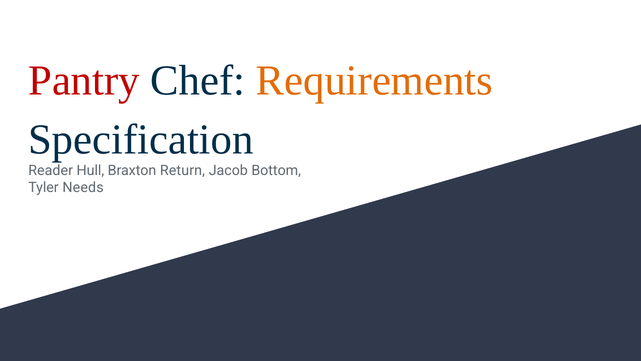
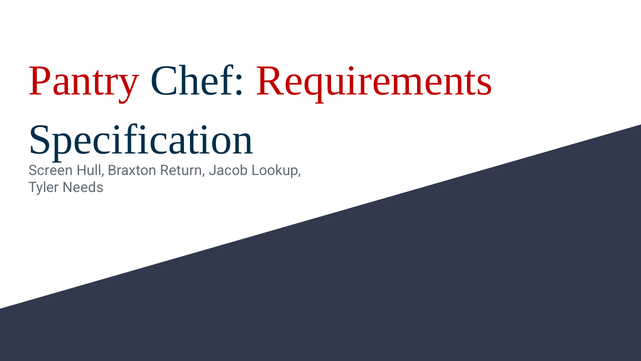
Requirements colour: orange -> red (374, 81)
Reader: Reader -> Screen (51, 170)
Bottom: Bottom -> Lookup (276, 170)
